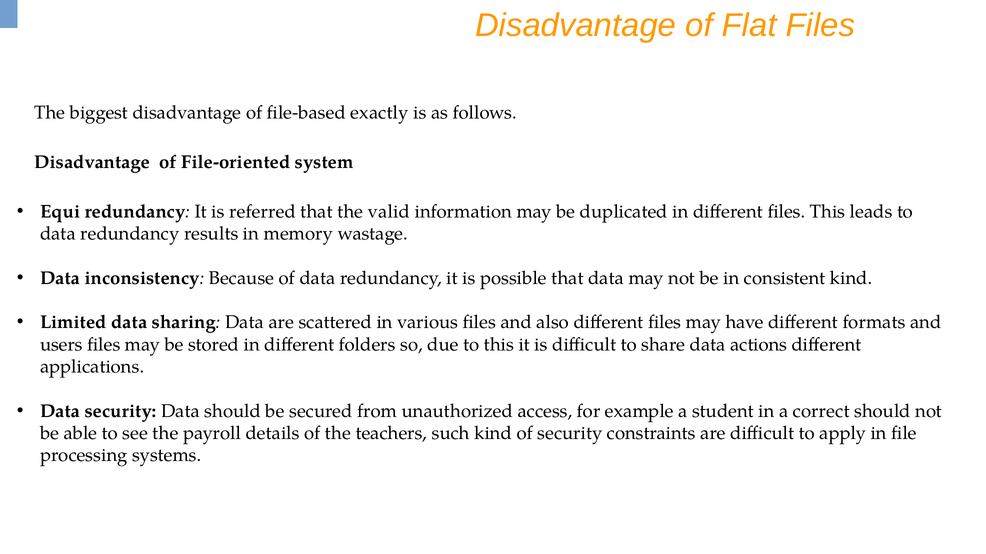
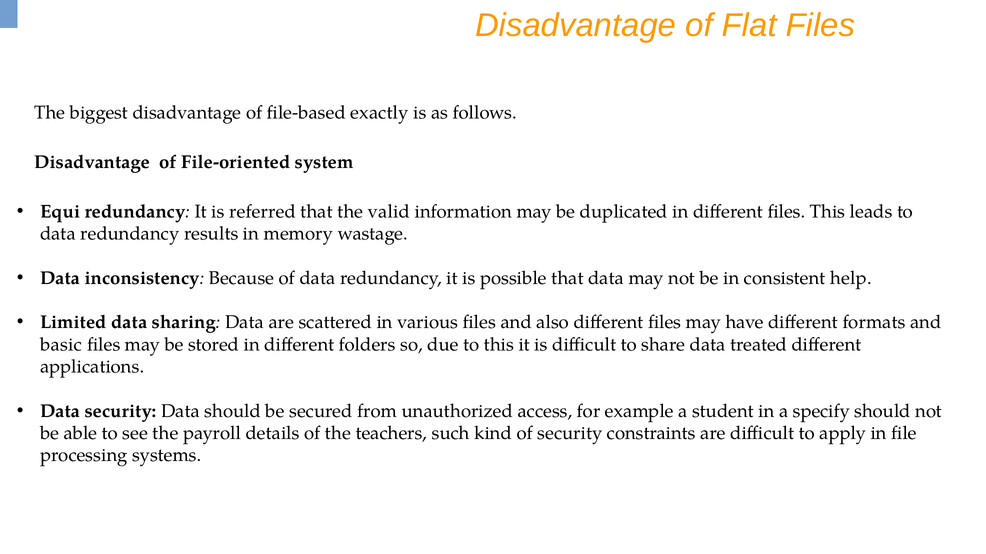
consistent kind: kind -> help (851, 278)
users: users -> basic (61, 345)
actions: actions -> treated (759, 345)
correct: correct -> specify (821, 411)
